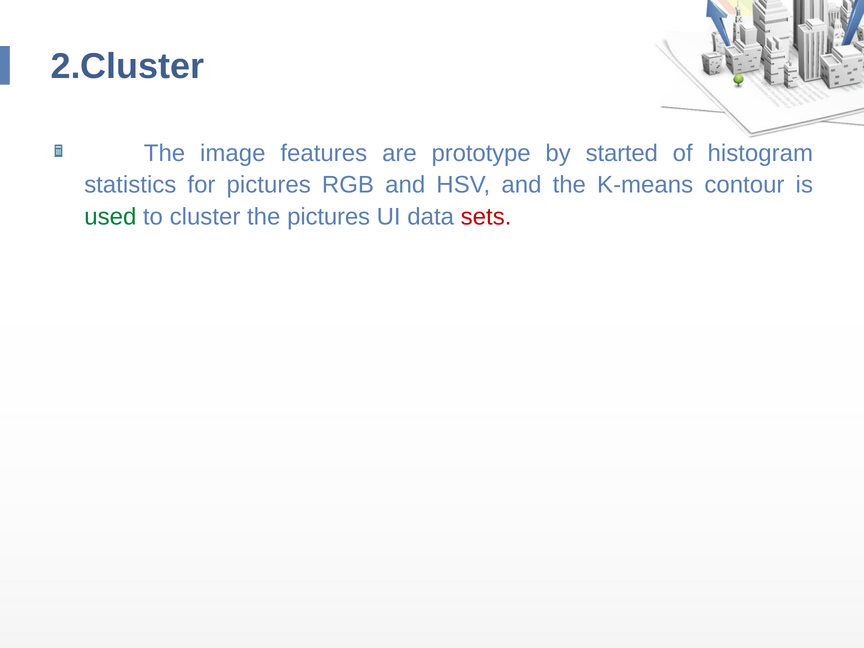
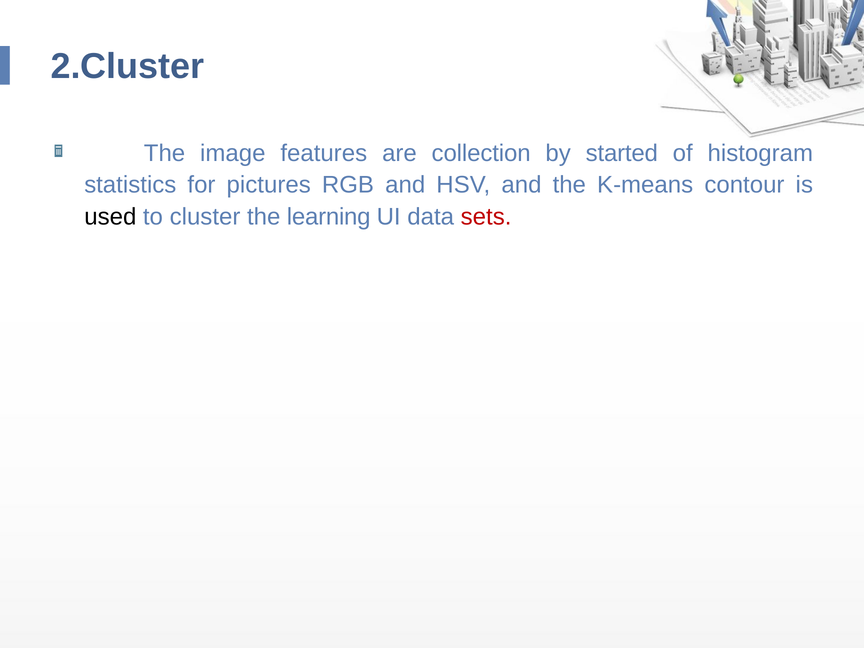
prototype: prototype -> collection (481, 153)
used colour: green -> black (110, 217)
the pictures: pictures -> learning (329, 217)
